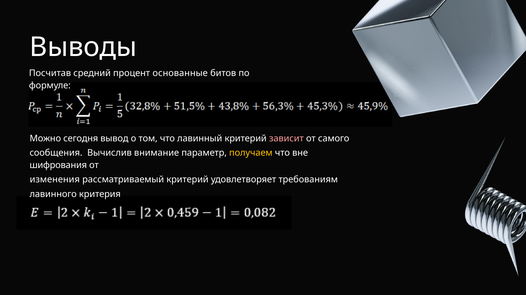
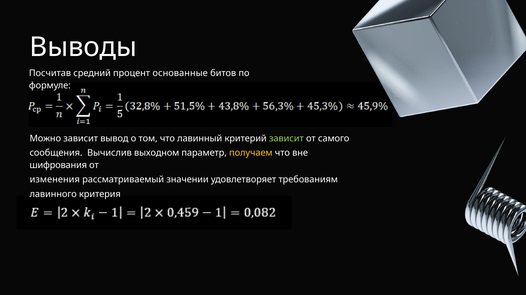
Можно сегодня: сегодня -> зависит (81, 139)
зависит colour: pink -> light green (286, 139)
внимание: внимание -> выходном (157, 153)
рассматриваемый критерий: критерий -> значении (188, 180)
